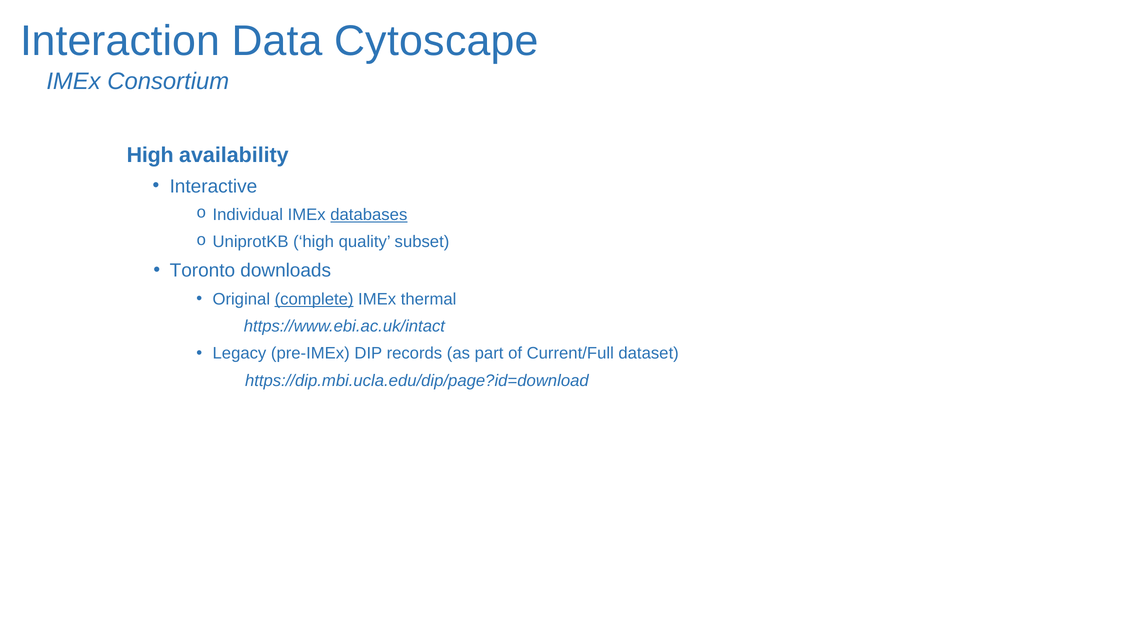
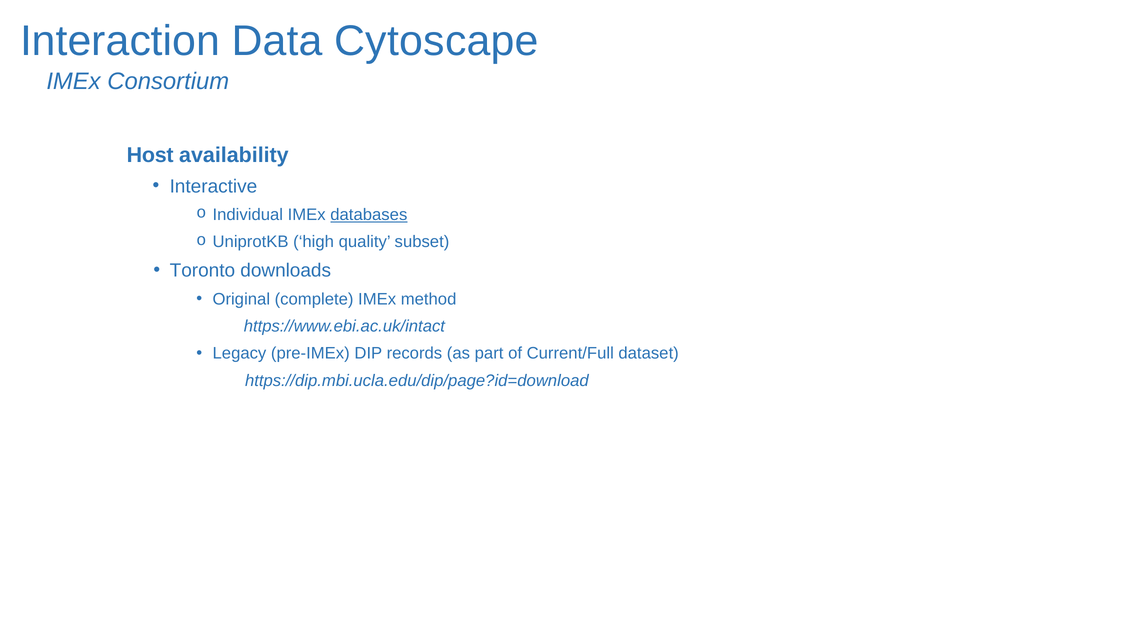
High: High -> Host (150, 155)
complete underline: present -> none (314, 299)
thermal: thermal -> method (429, 299)
